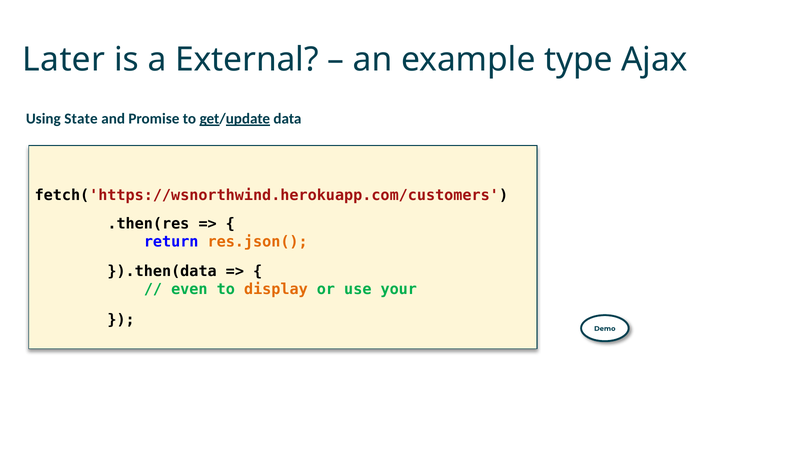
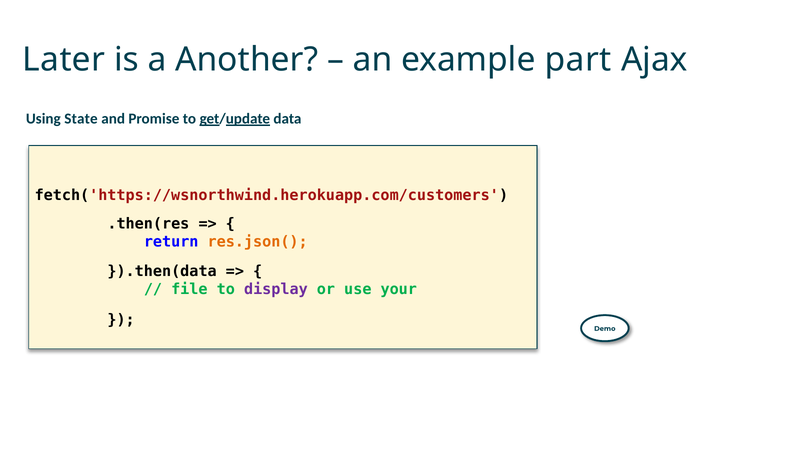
External: External -> Another (247, 60)
type: type -> part (578, 60)
even: even -> file (189, 289)
display colour: orange -> purple (276, 289)
